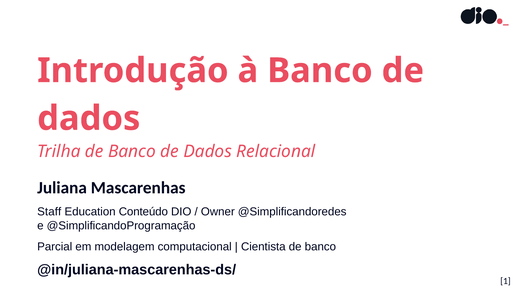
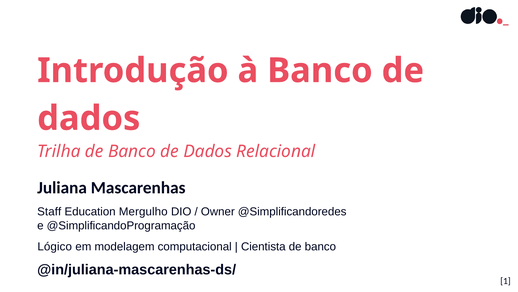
Conteúdo: Conteúdo -> Mergulho (143, 211)
Parcial: Parcial -> Lógico (55, 246)
